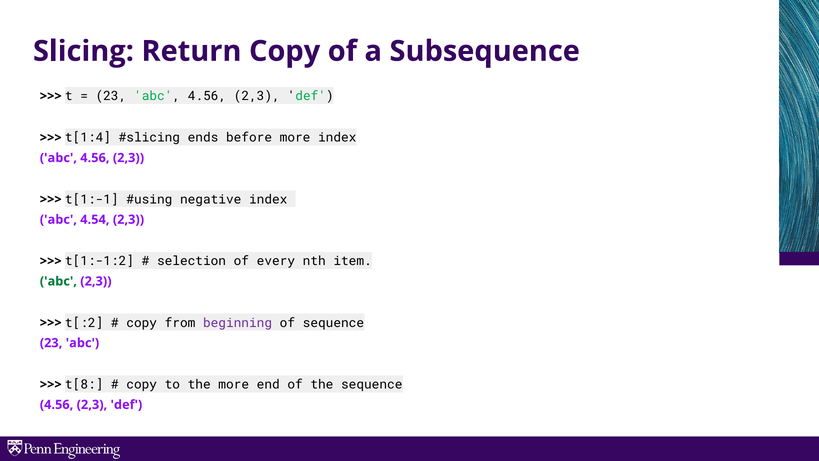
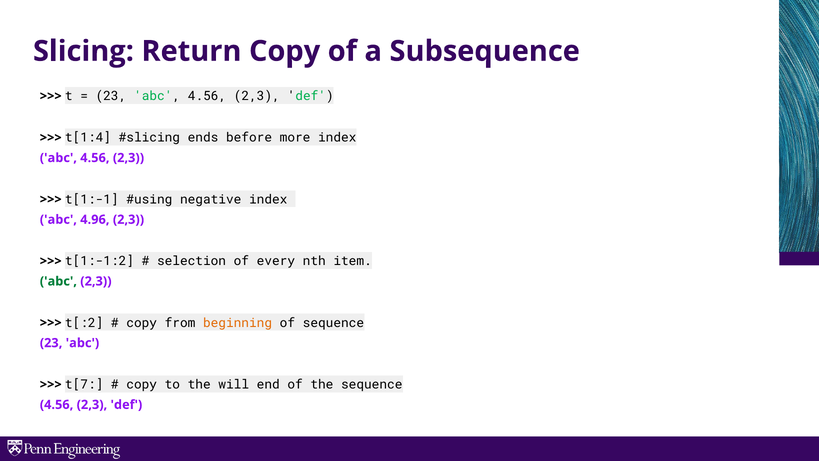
4.54: 4.54 -> 4.96 (95, 219)
beginning colour: purple -> orange (238, 323)
t[8: t[8 -> t[7 (84, 384)
the more: more -> will (234, 384)
